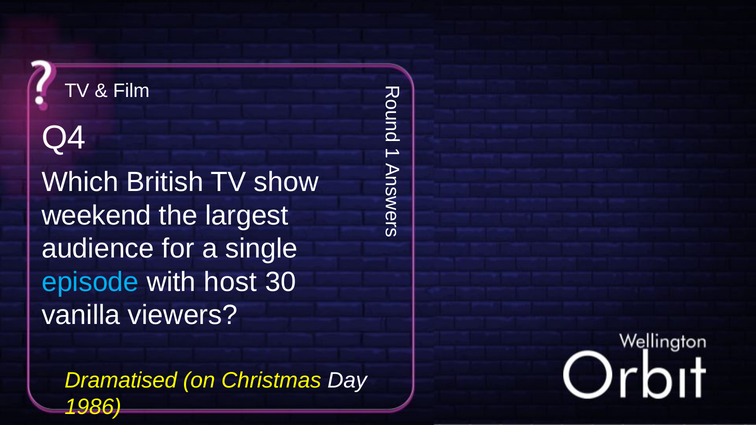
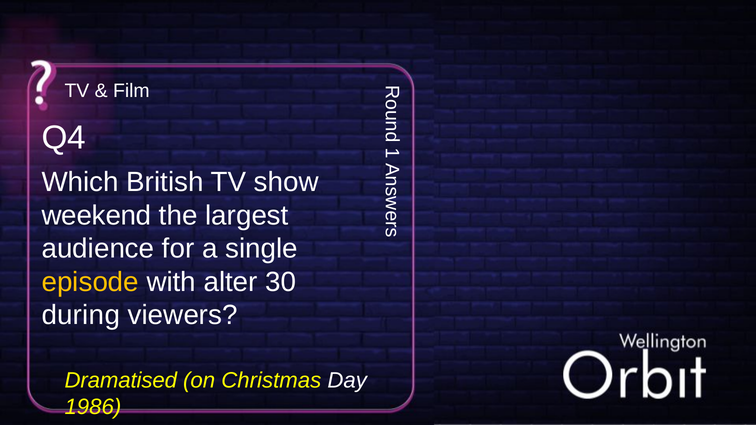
episode colour: light blue -> yellow (90, 282)
host: host -> alter (231, 282)
vanilla: vanilla -> during (81, 316)
